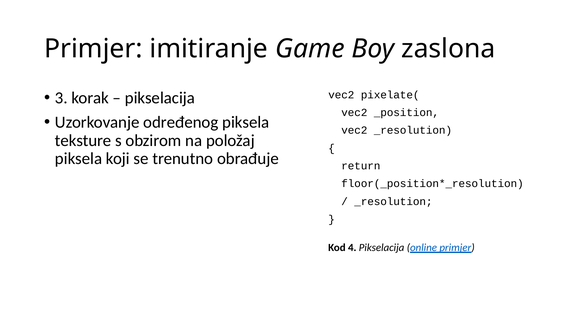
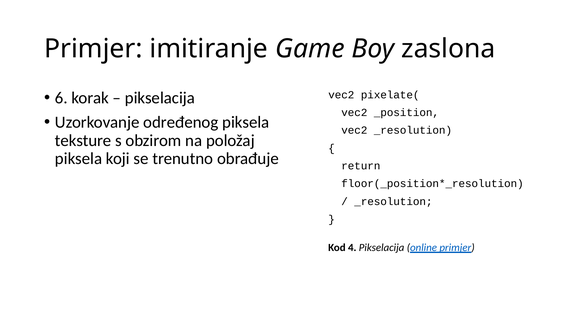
3: 3 -> 6 (61, 98)
